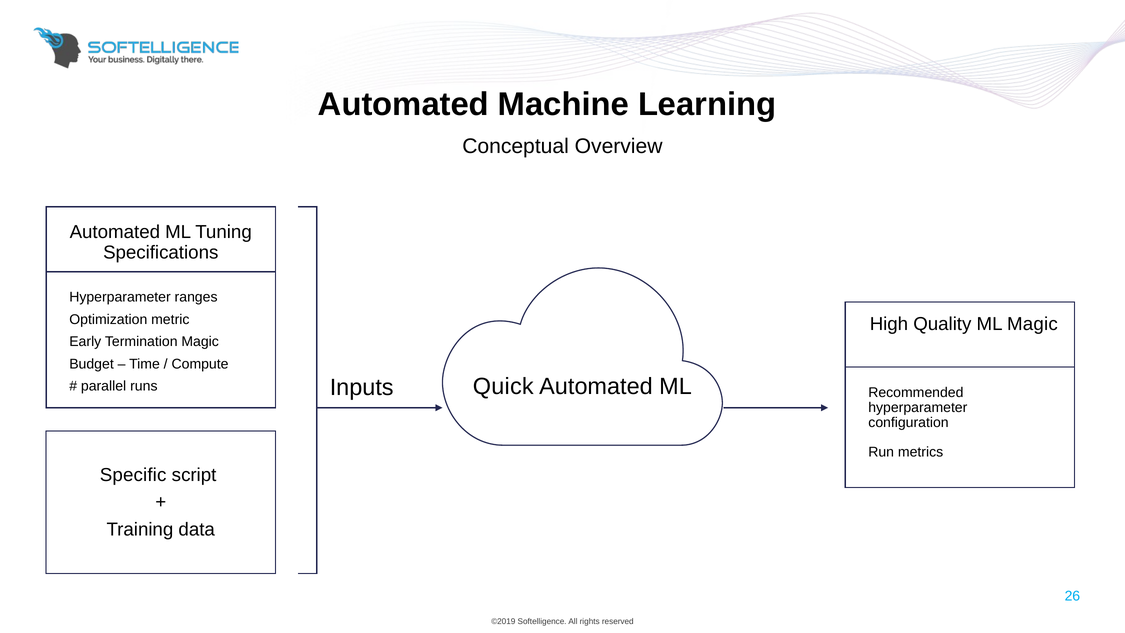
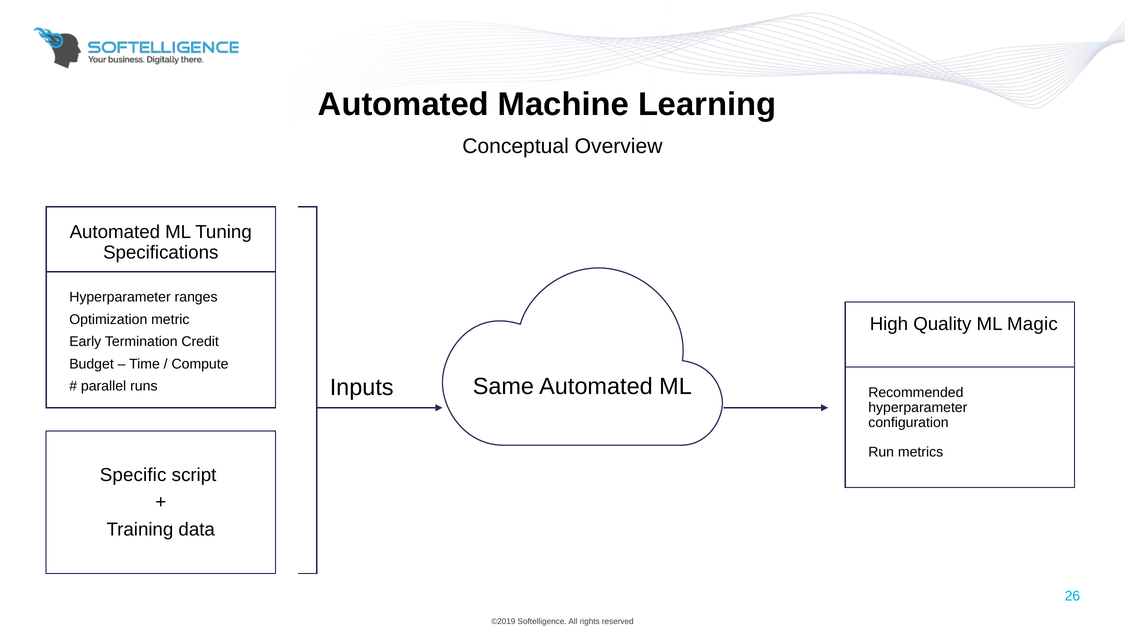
Termination Magic: Magic -> Credit (200, 342)
Quick: Quick -> Same (503, 387)
